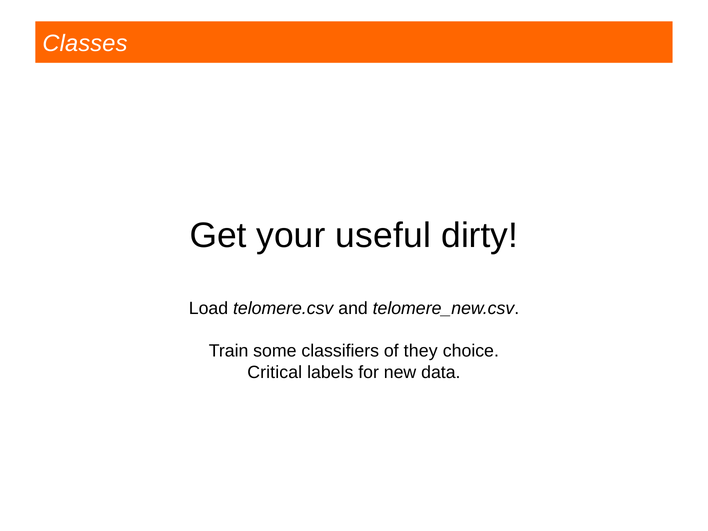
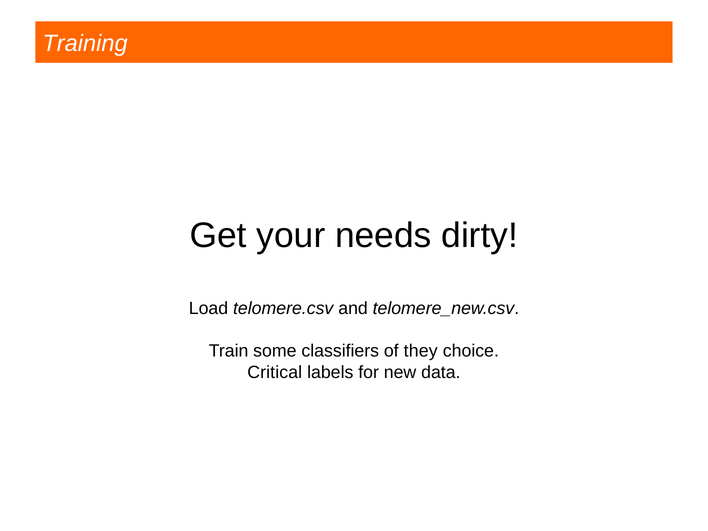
Classes: Classes -> Training (85, 44)
useful: useful -> needs (383, 235)
